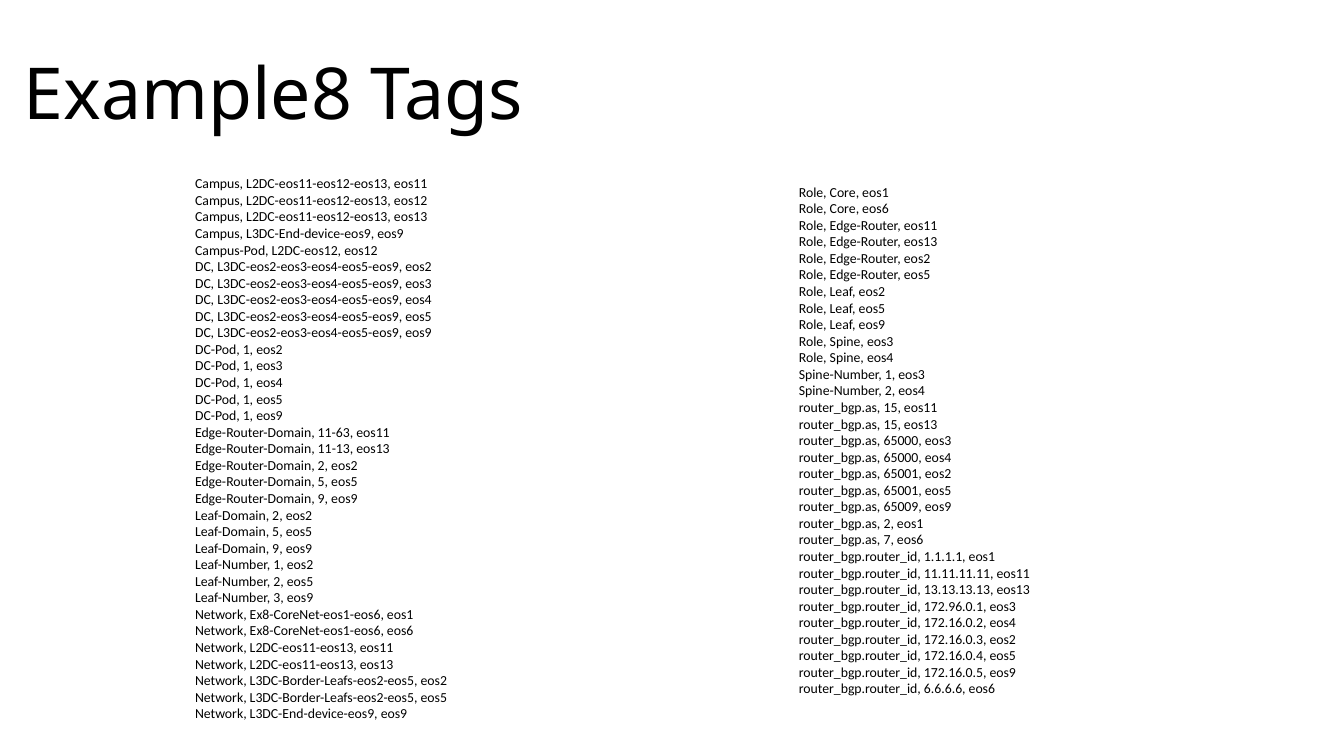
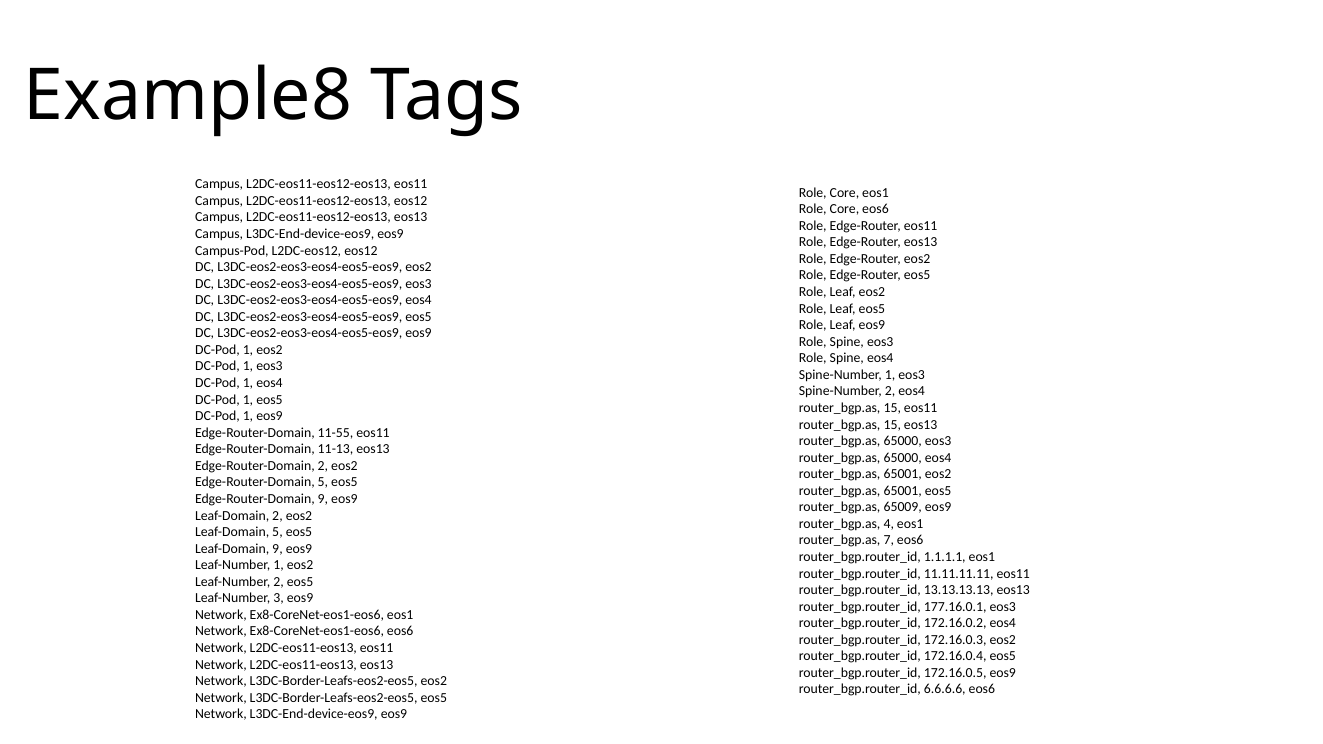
11-63: 11-63 -> 11-55 (335, 433)
router_bgp.as 2: 2 -> 4 (889, 524)
172.96.0.1: 172.96.0.1 -> 177.16.0.1 (955, 607)
